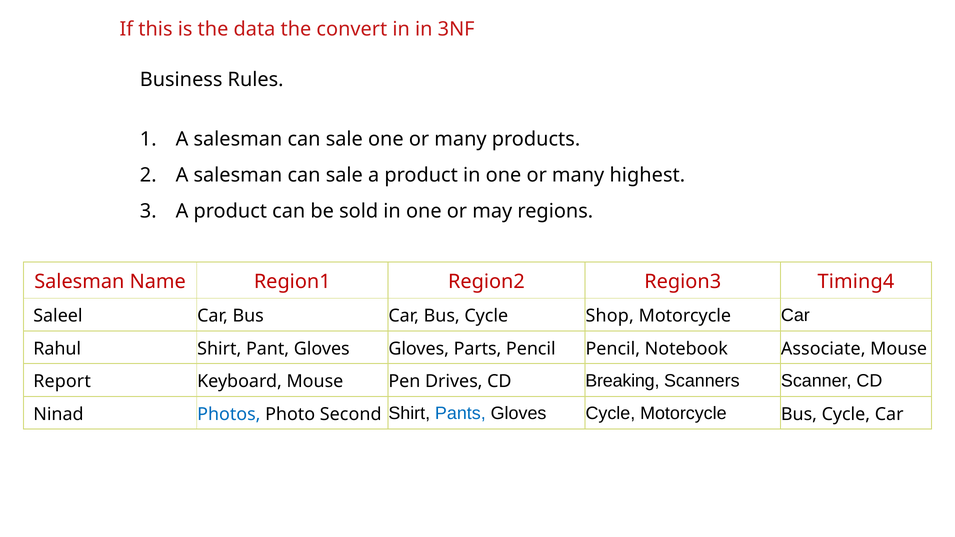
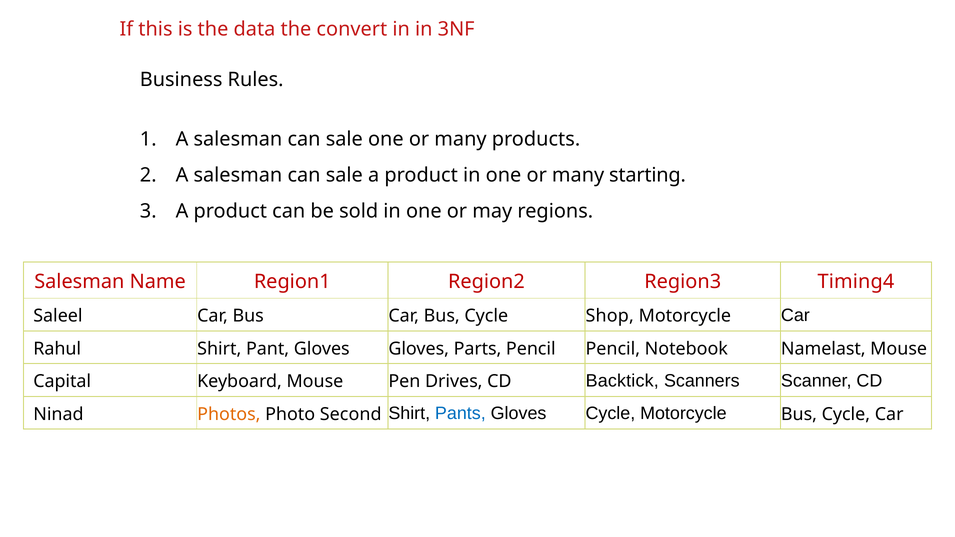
highest: highest -> starting (647, 175)
Associate: Associate -> Namelast (823, 349)
Report: Report -> Capital (62, 382)
Breaking: Breaking -> Backtick (622, 381)
Photos colour: blue -> orange (229, 414)
